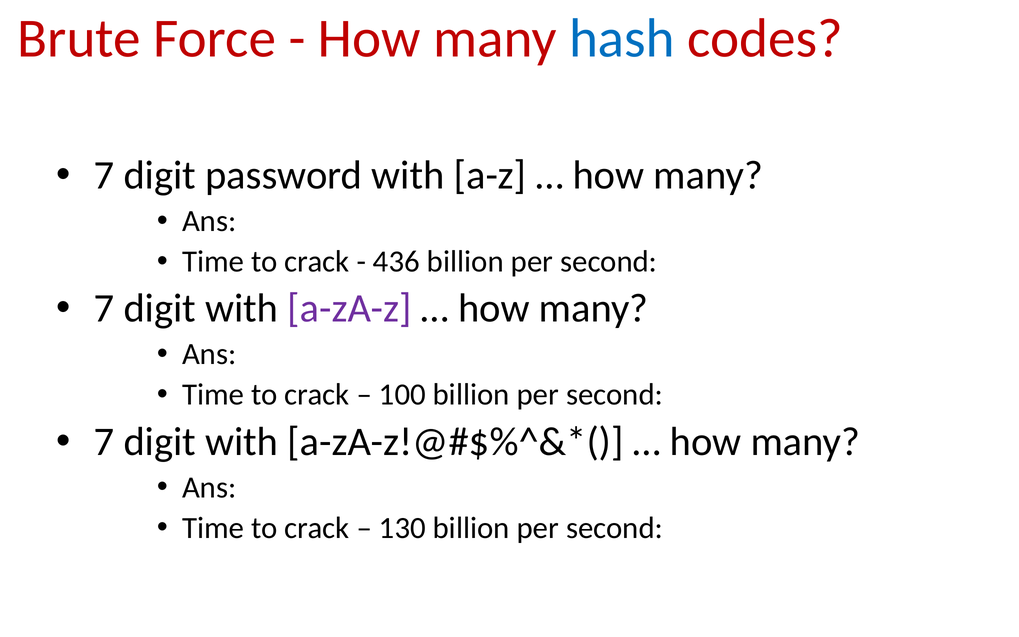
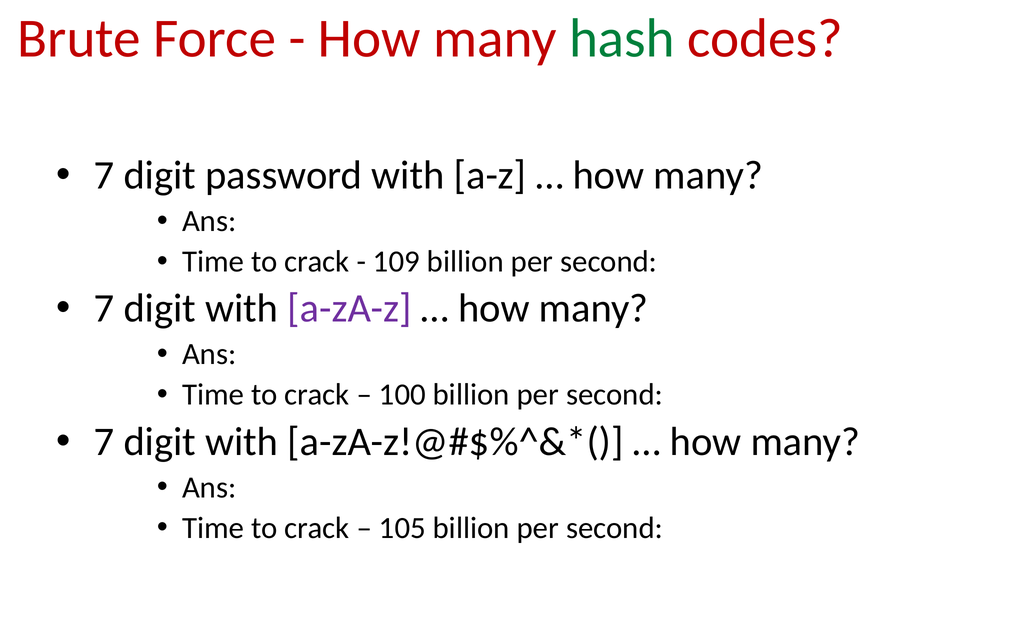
hash colour: blue -> green (622, 38)
436: 436 -> 109 (396, 261)
130: 130 -> 105 (402, 528)
